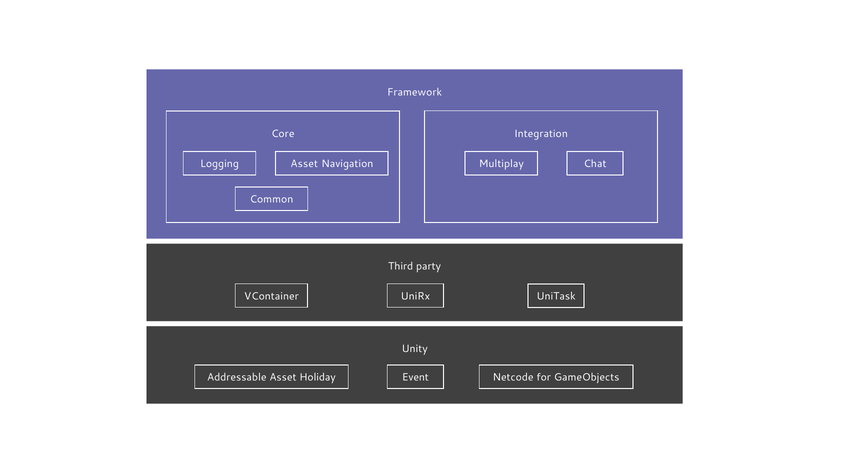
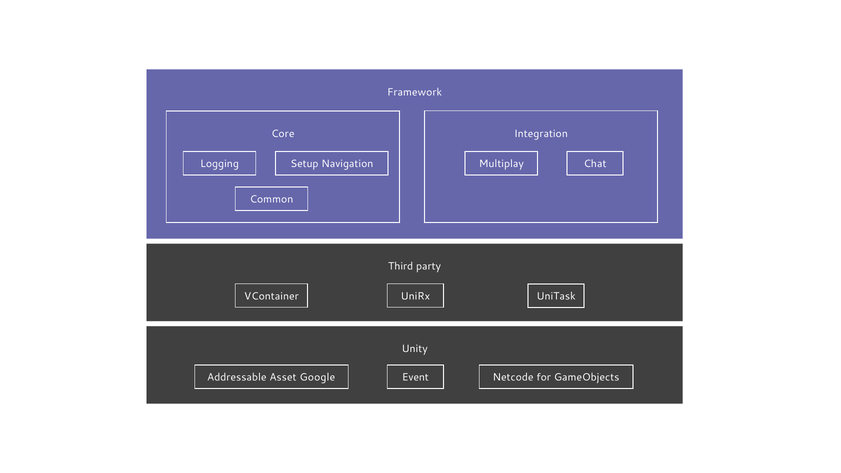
Asset: Asset -> Setup (304, 164)
Holiday: Holiday -> Google (317, 377)
